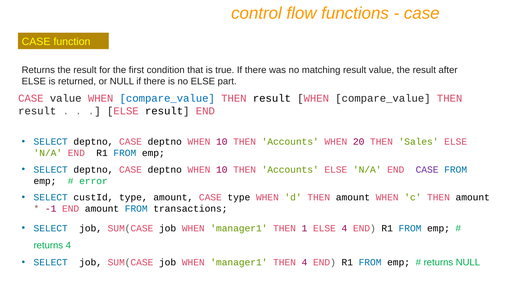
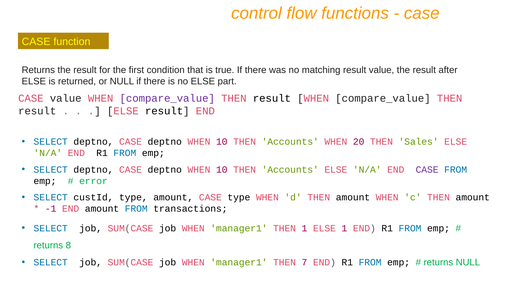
compare_value colour: blue -> purple (167, 98)
ELSE 4: 4 -> 1 (344, 228)
returns 4: 4 -> 8 (68, 246)
THEN 4: 4 -> 7 (304, 263)
